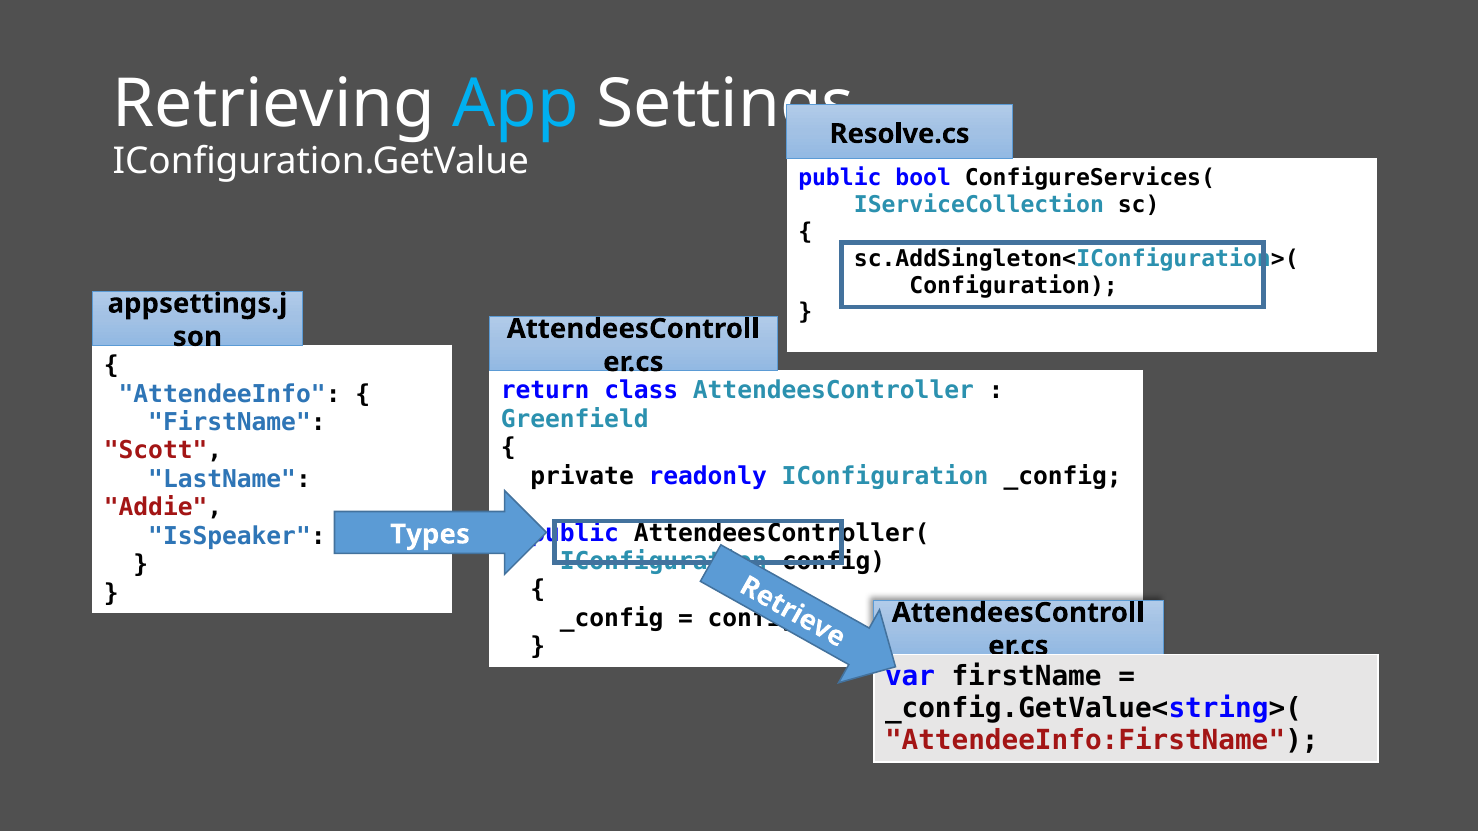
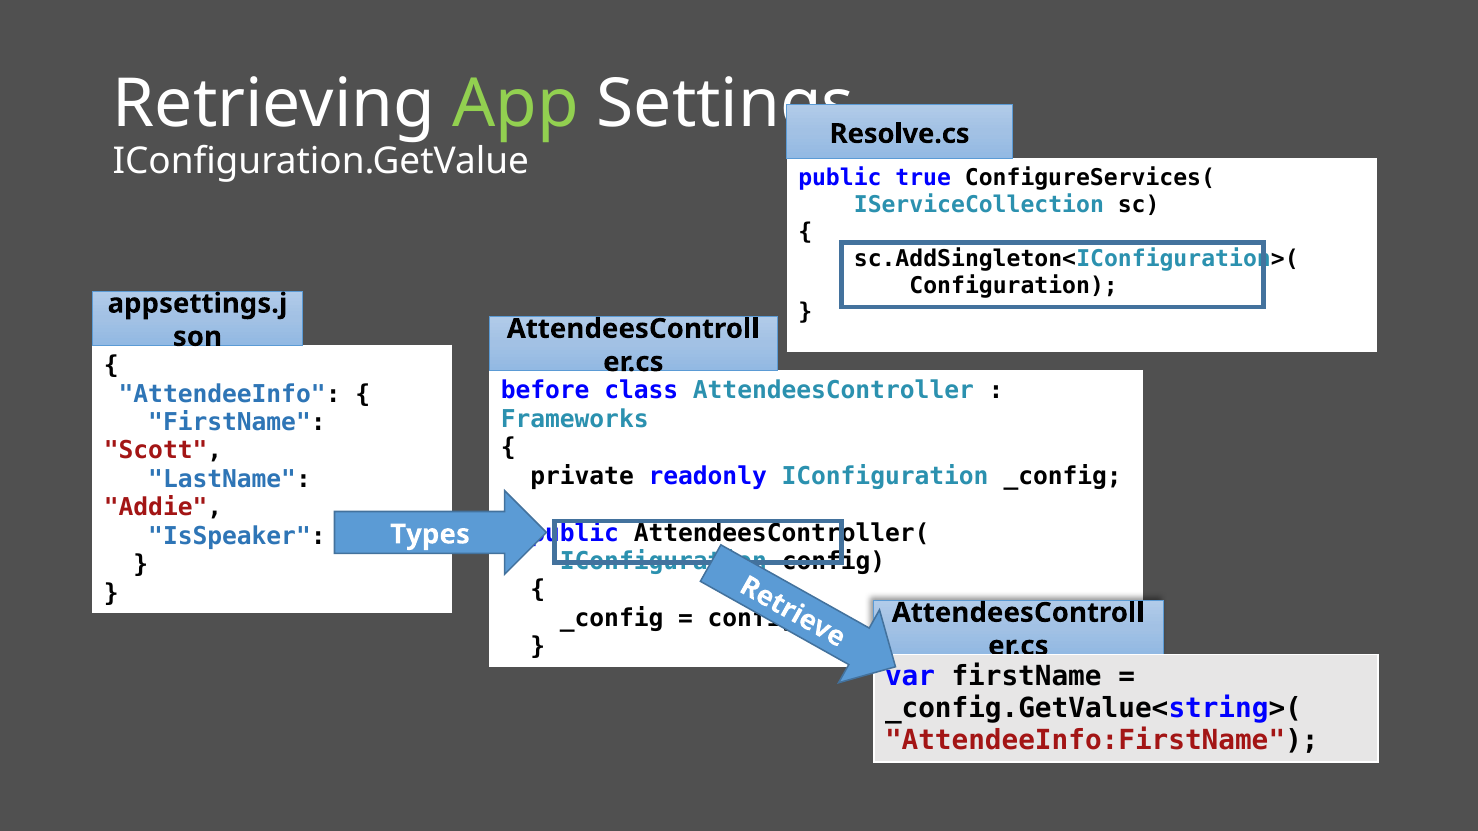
App colour: light blue -> light green (516, 104)
public bool: bool -> true (923, 178)
return: return -> before (545, 391)
Greenfield: Greenfield -> Frameworks (575, 419)
